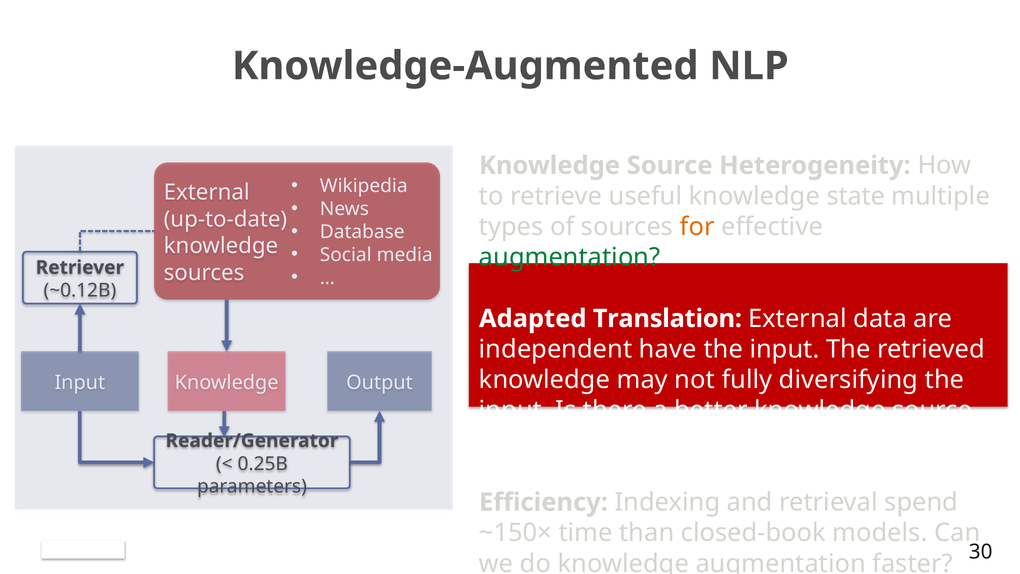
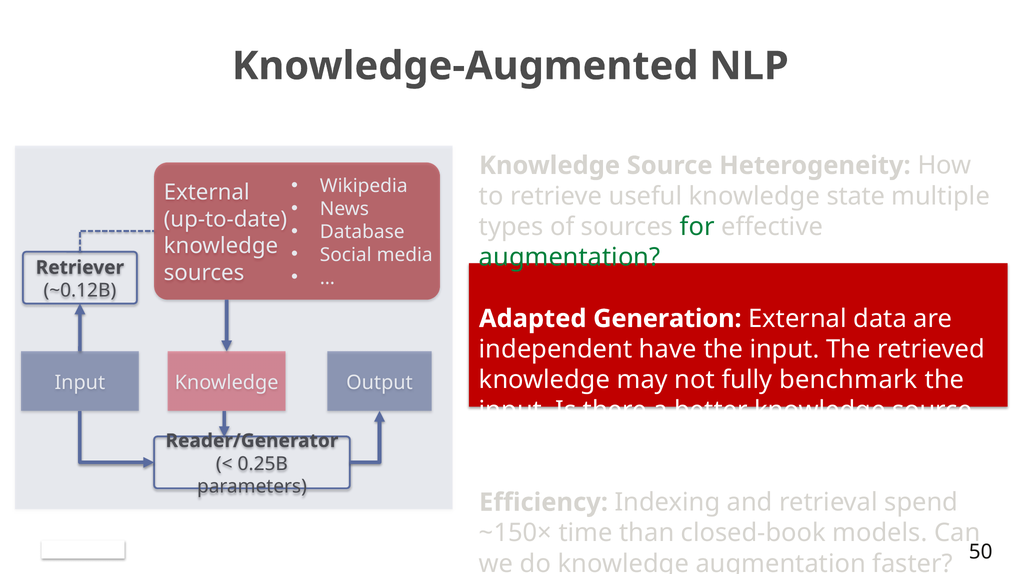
for colour: orange -> green (697, 227)
Translation: Translation -> Generation (667, 319)
diversifying: diversifying -> benchmark (848, 380)
30: 30 -> 50 (981, 552)
